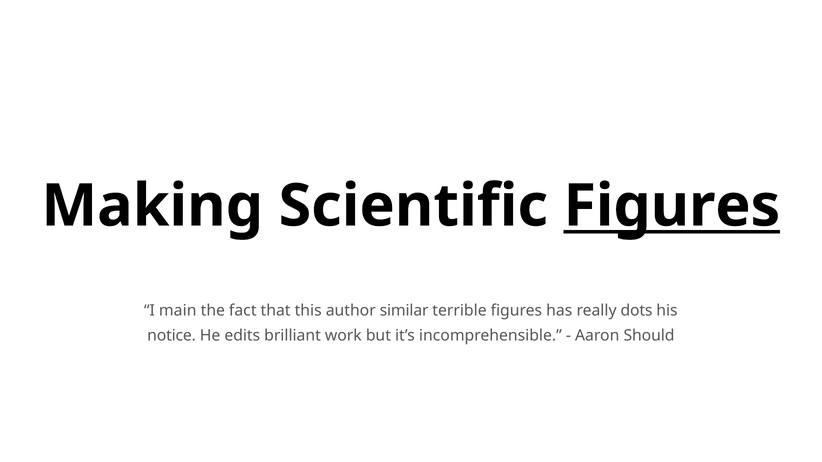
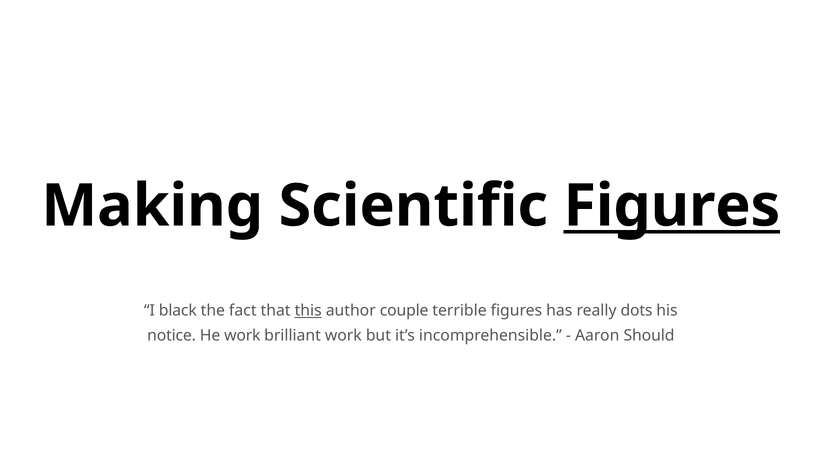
main: main -> black (178, 311)
this underline: none -> present (308, 311)
similar: similar -> couple (404, 311)
He edits: edits -> work (242, 336)
